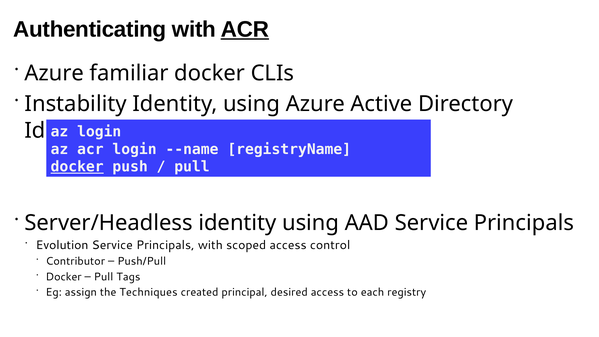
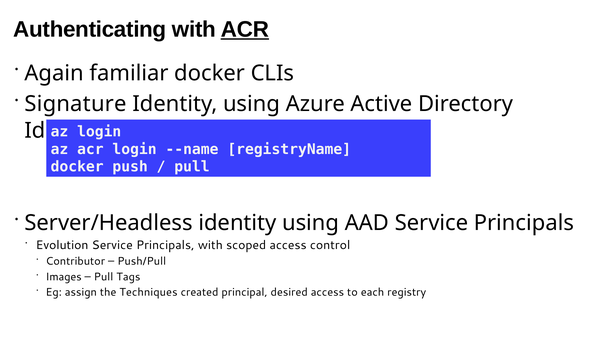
Azure: Azure -> Again (54, 73)
Instability: Instability -> Signature (76, 104)
docker underline: present -> none (77, 167)
Docker: Docker -> Images (64, 277)
